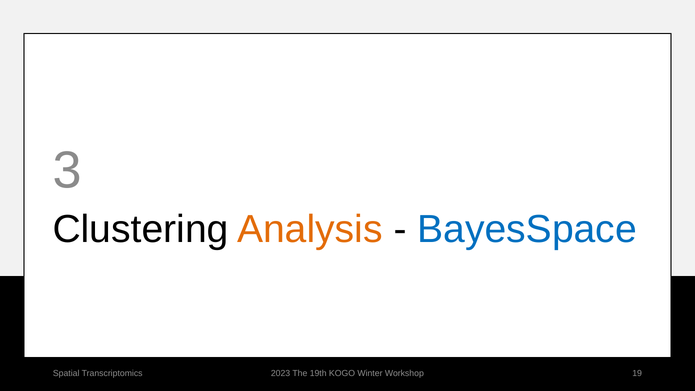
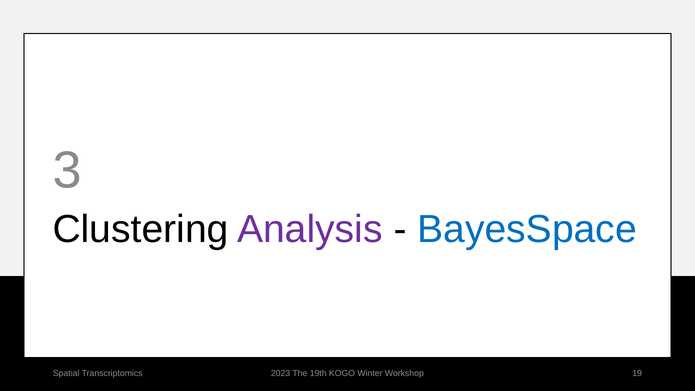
Analysis colour: orange -> purple (310, 229)
